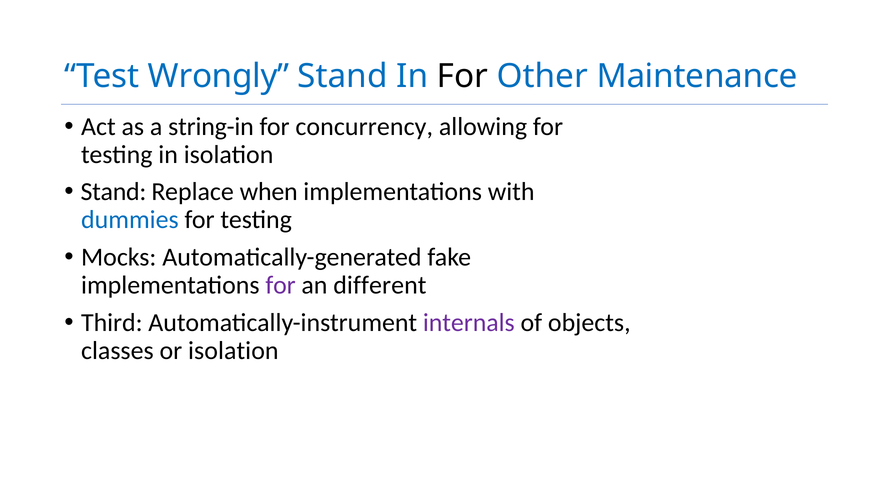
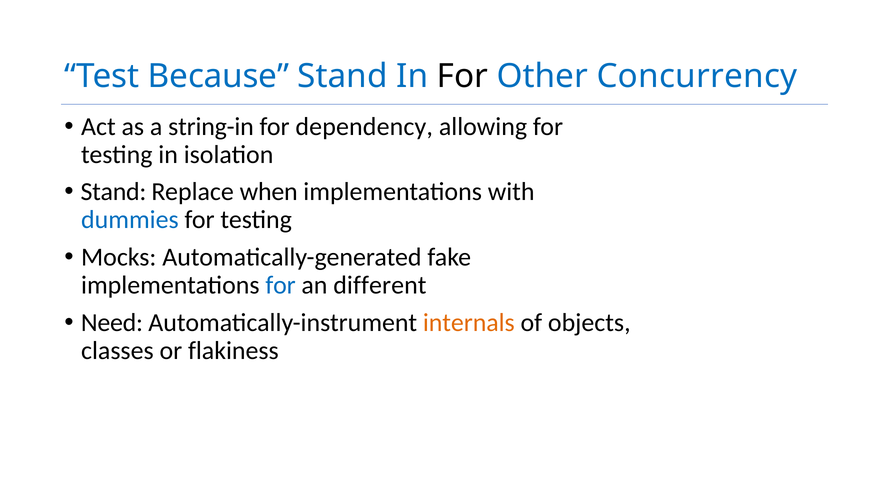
Wrongly: Wrongly -> Because (219, 76)
Maintenance: Maintenance -> Concurrency (697, 76)
concurrency: concurrency -> dependency (364, 127)
for colour: purple -> blue (281, 285)
Third: Third -> Need (112, 323)
internals colour: purple -> orange (469, 323)
or isolation: isolation -> flakiness (233, 351)
